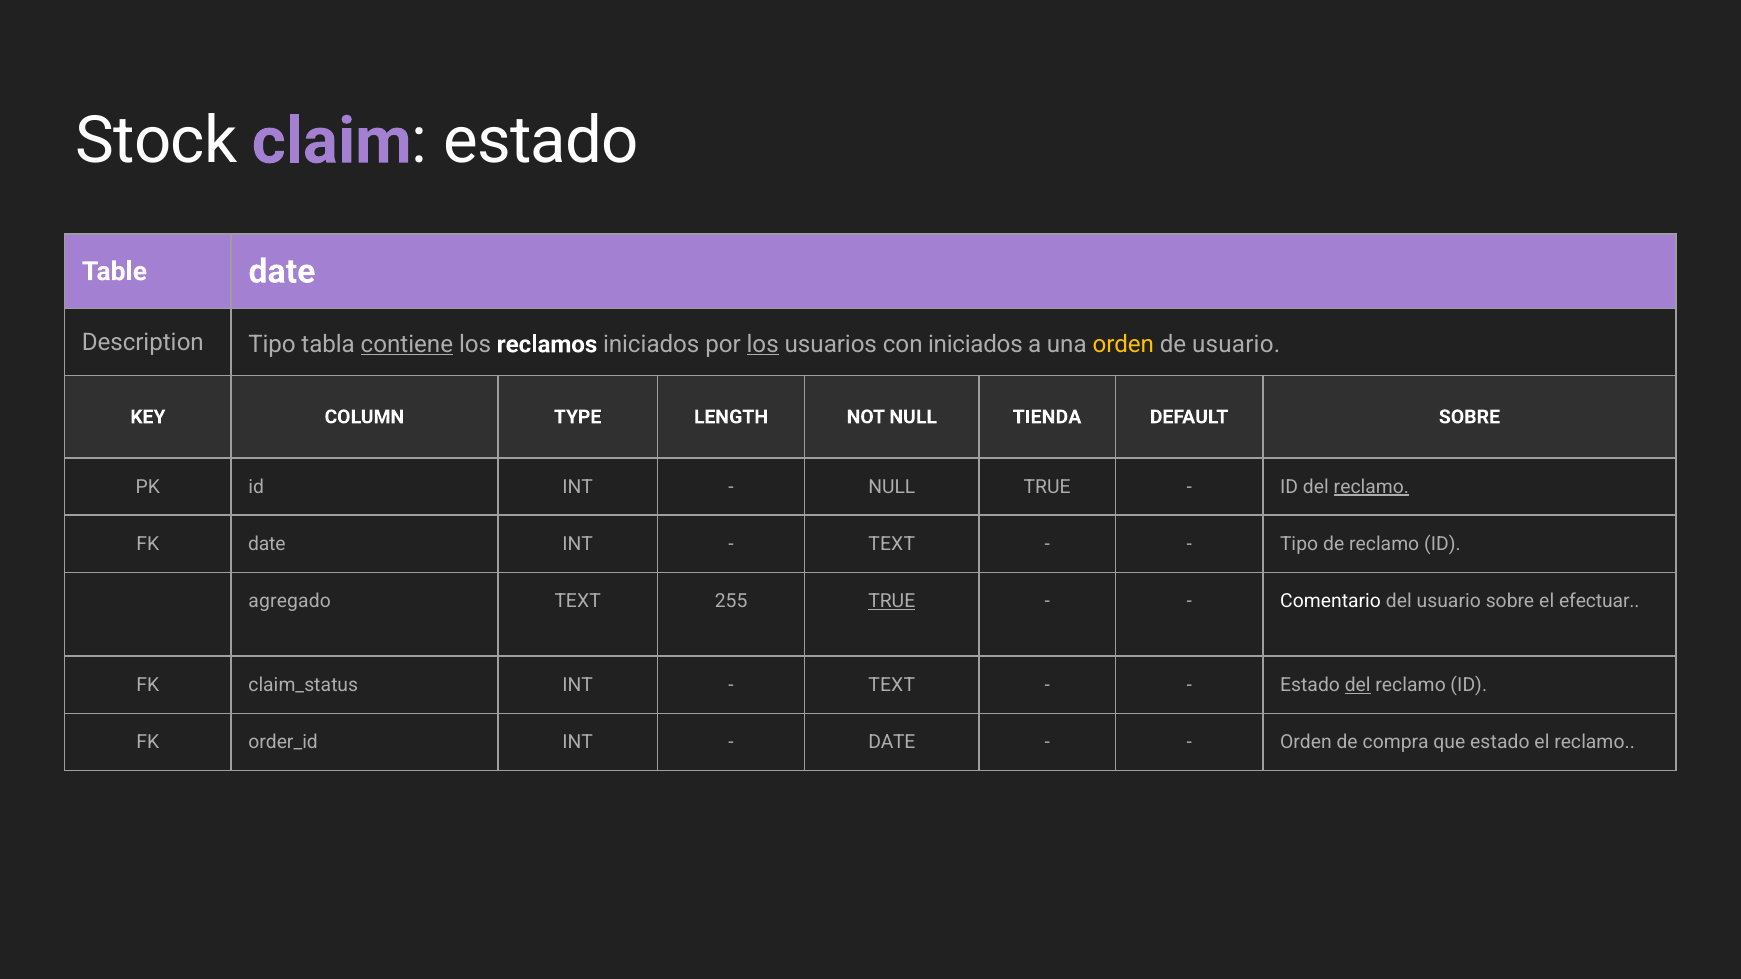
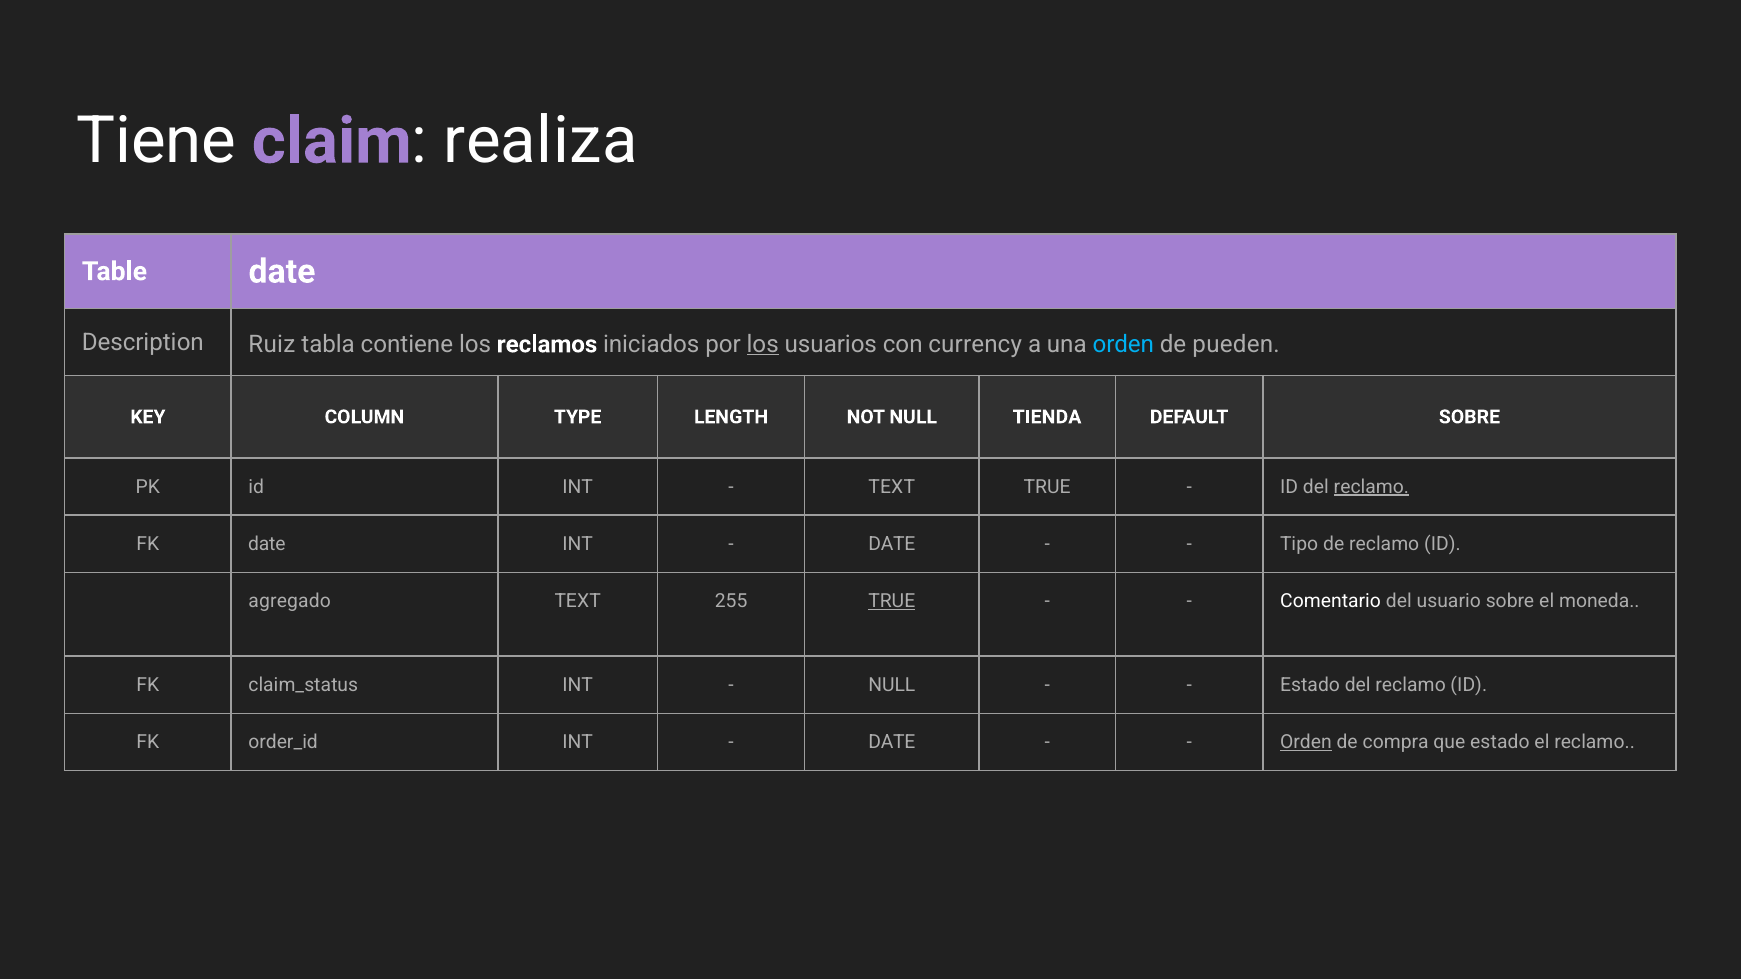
Stock: Stock -> Tiene (156, 141)
claim estado: estado -> realiza (541, 141)
Description Tipo: Tipo -> Ruiz (272, 344)
contiene underline: present -> none (407, 344)
con iniciados: iniciados -> currency (975, 344)
orden colour: yellow -> light blue (1123, 344)
de usuario: usuario -> pueden (1236, 344)
NULL: NULL -> TEXT (892, 487)
TEXT: TEXT -> DATE (892, 544)
efectuar: efectuar -> moneda (1599, 602)
TEXT: TEXT -> NULL (892, 685)
del underline: present -> none (1358, 685)
Orden underline: none -> present (1306, 743)
